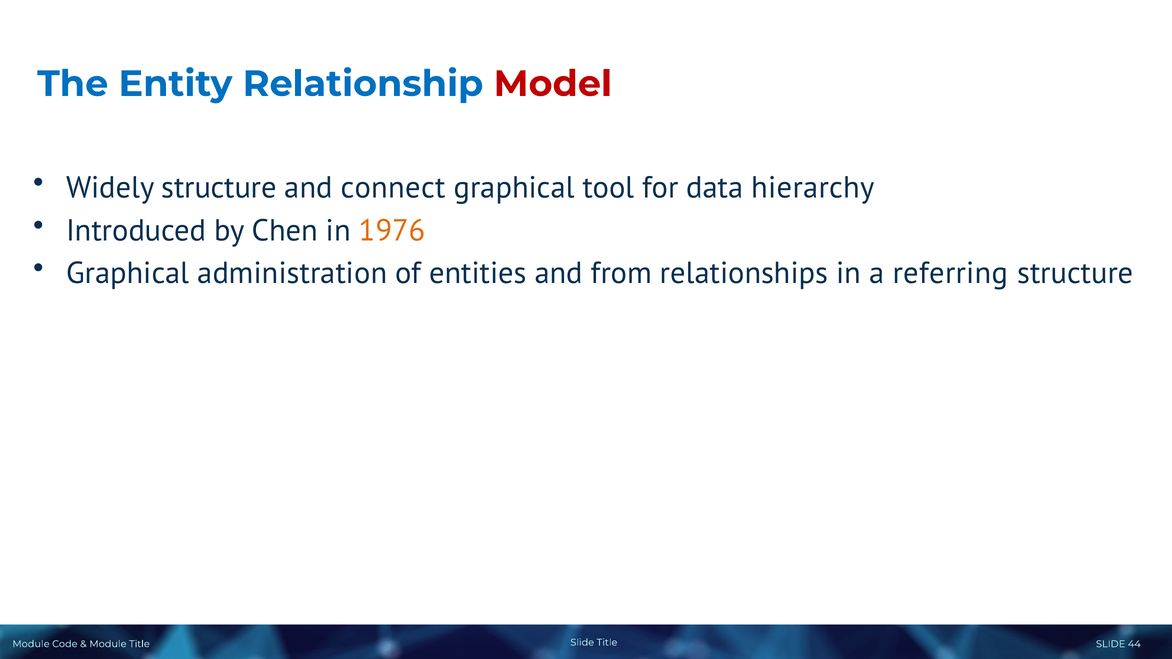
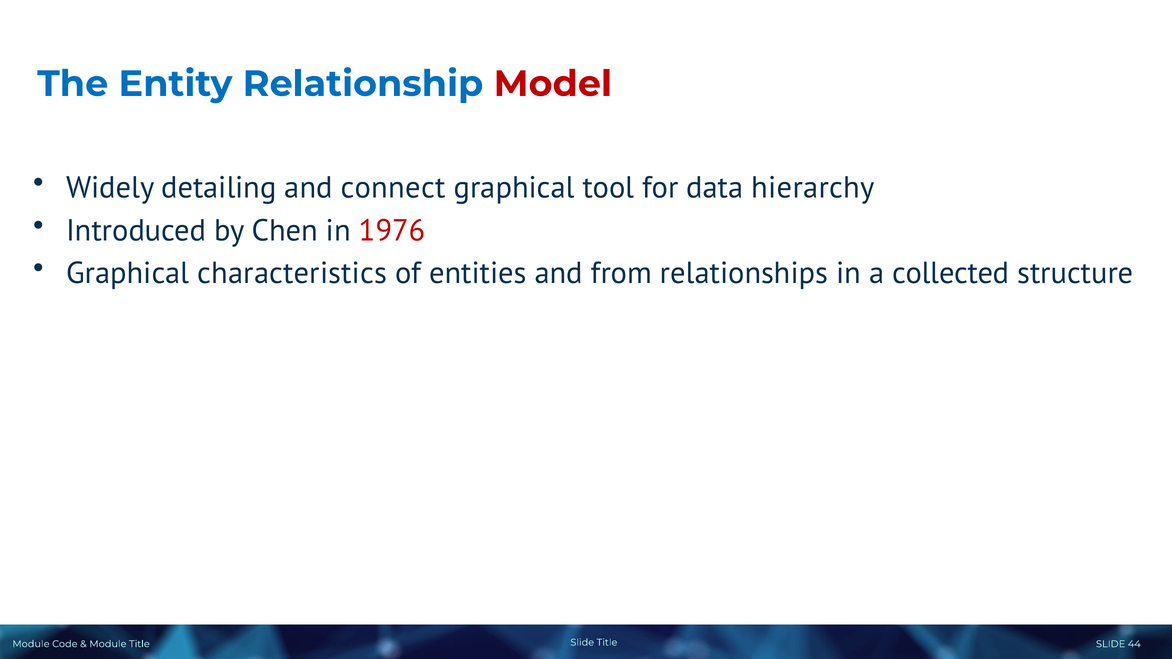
Widely structure: structure -> detailing (219, 188)
1976 colour: orange -> red (392, 231)
administration: administration -> characteristics (292, 273)
referring: referring -> collected (951, 273)
